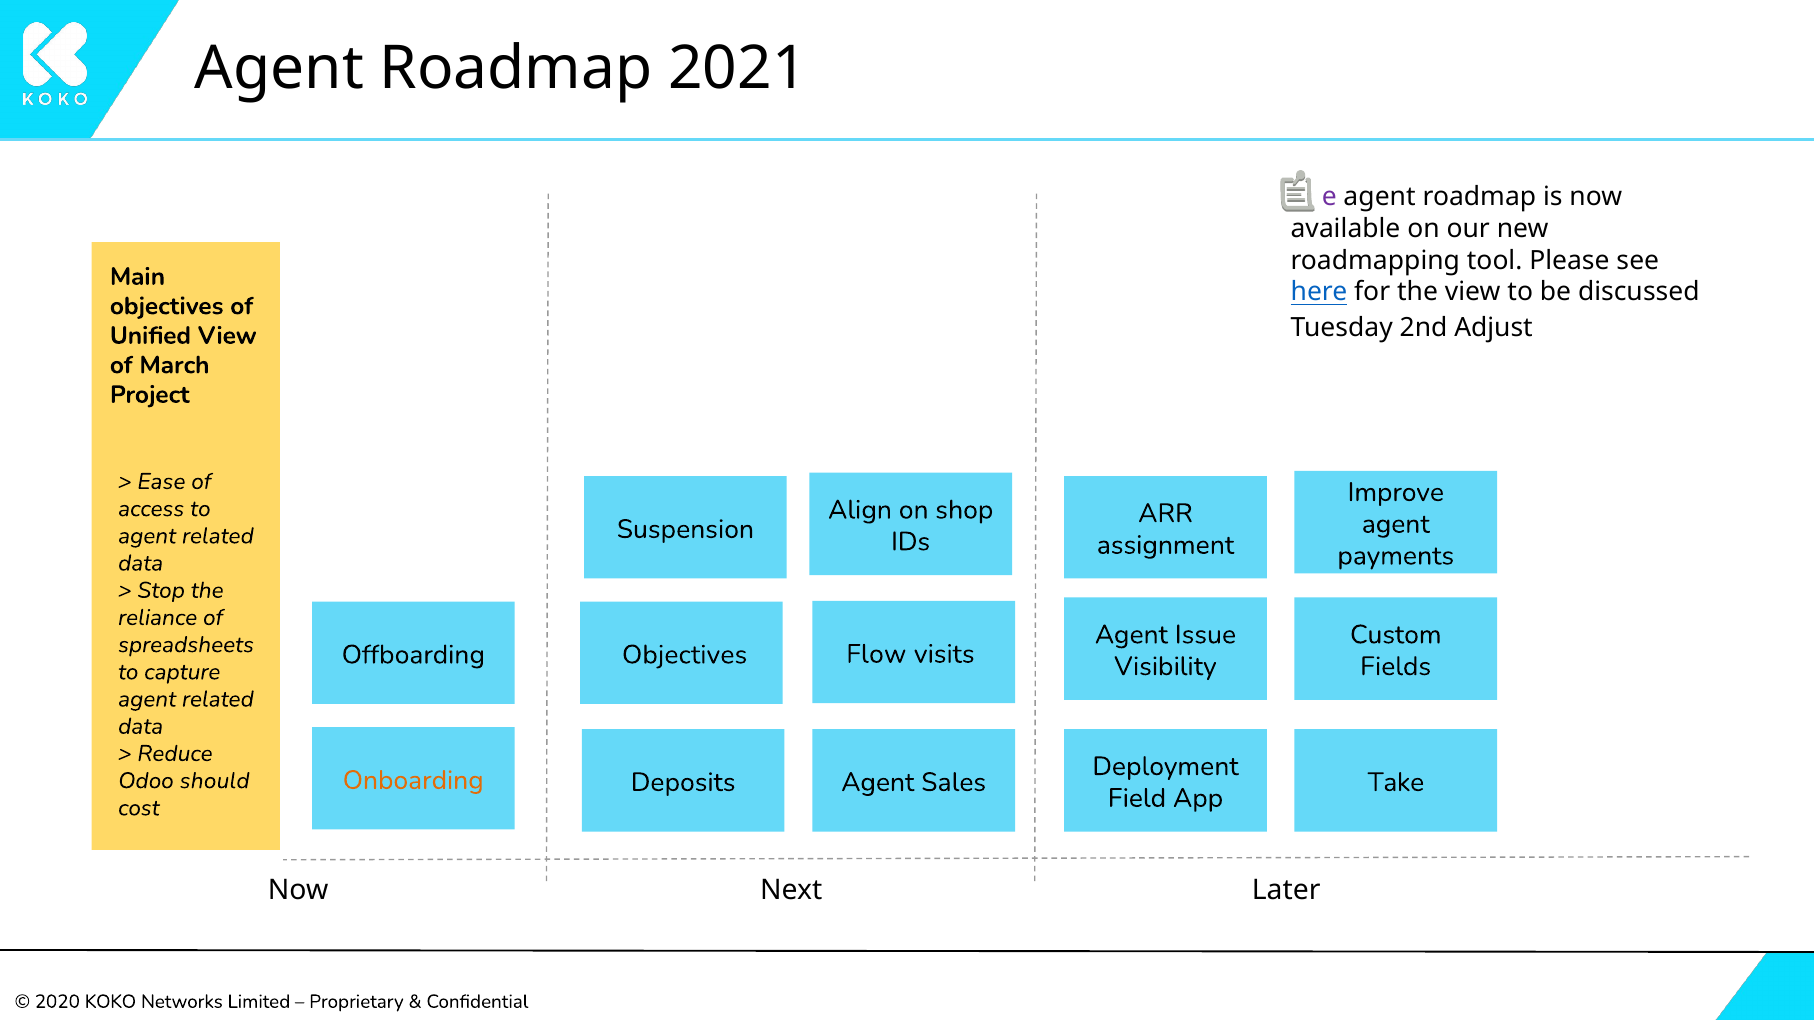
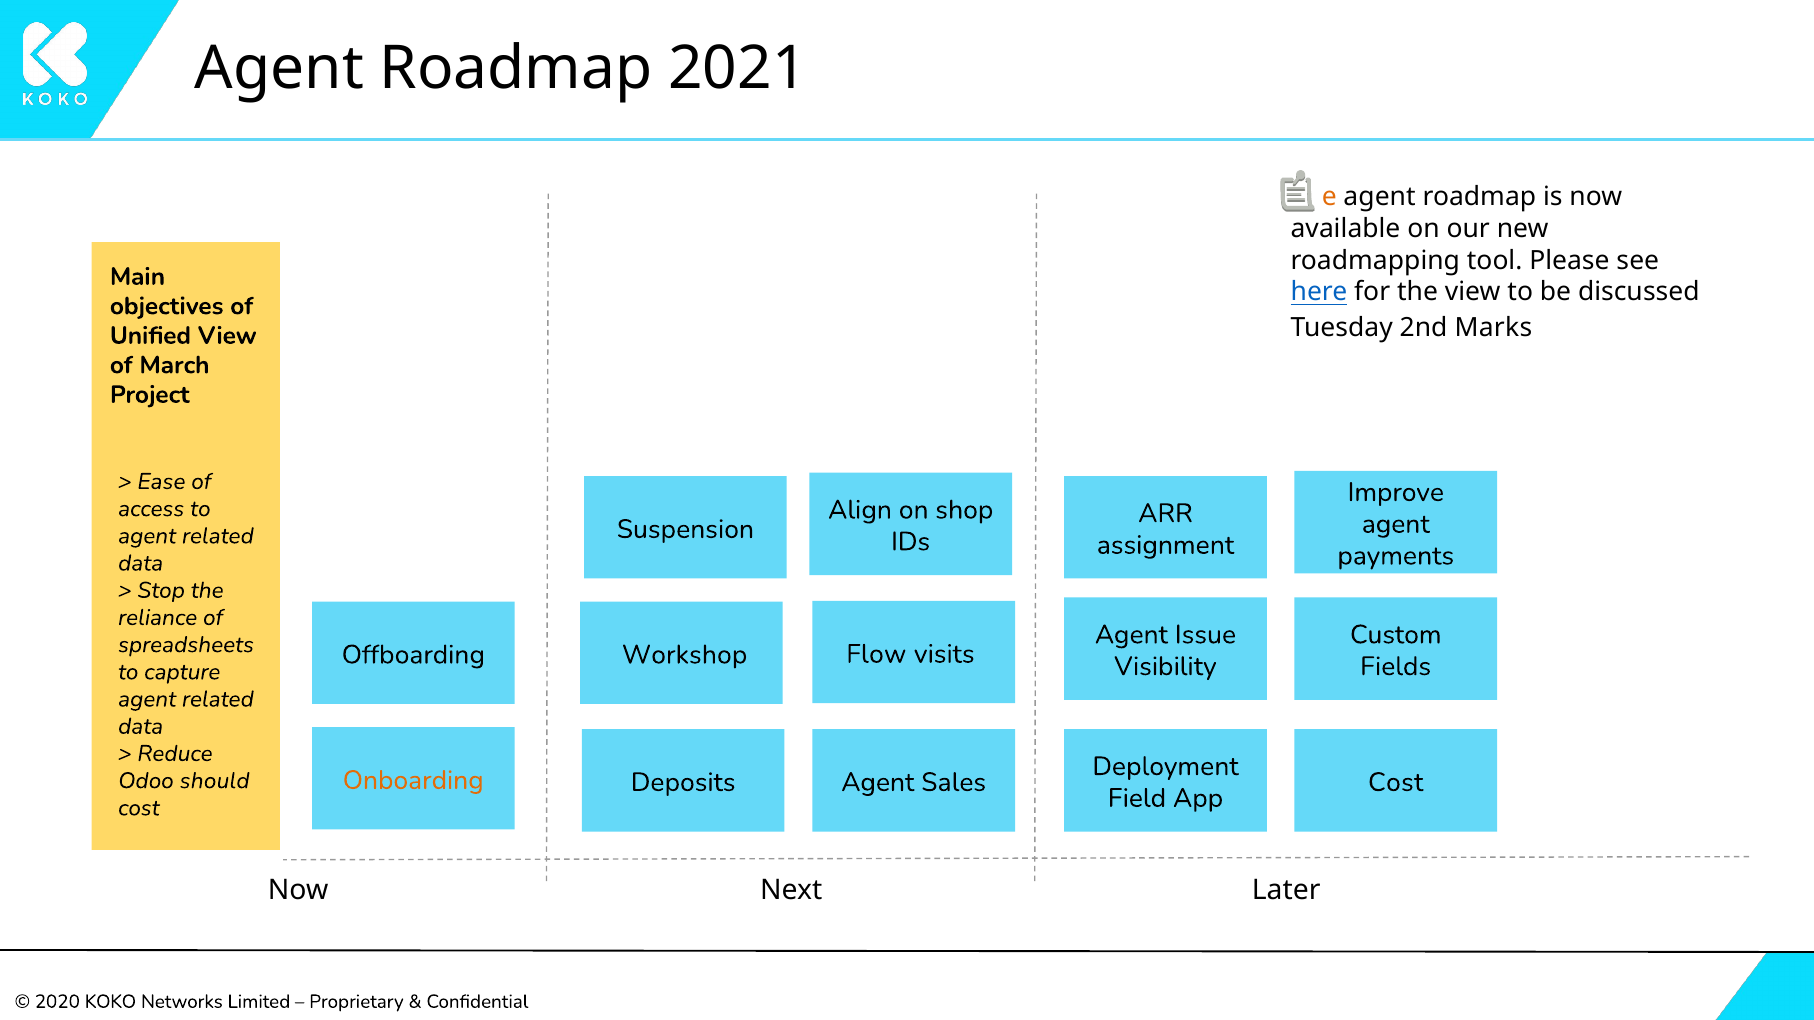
The colour: purple -> orange (1314, 197)
Adjust: Adjust -> Marks (1493, 328)
Objectives: Objectives -> Workshop (685, 655)
Take: Take -> Cost (1396, 782)
